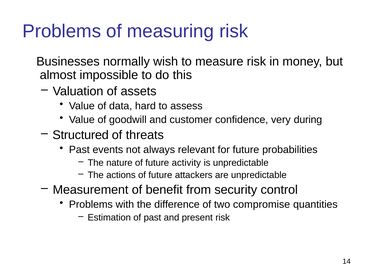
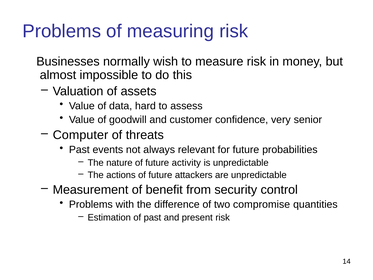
during: during -> senior (308, 120)
Structured: Structured -> Computer (80, 135)
